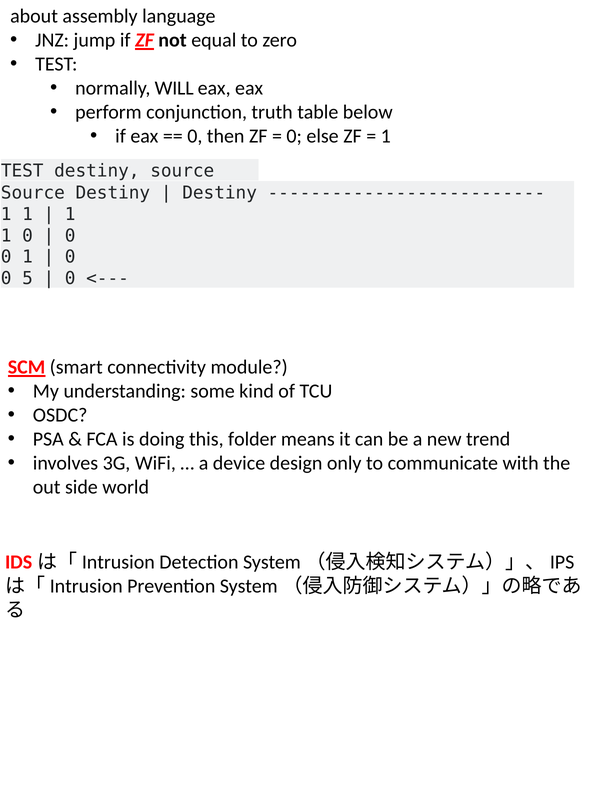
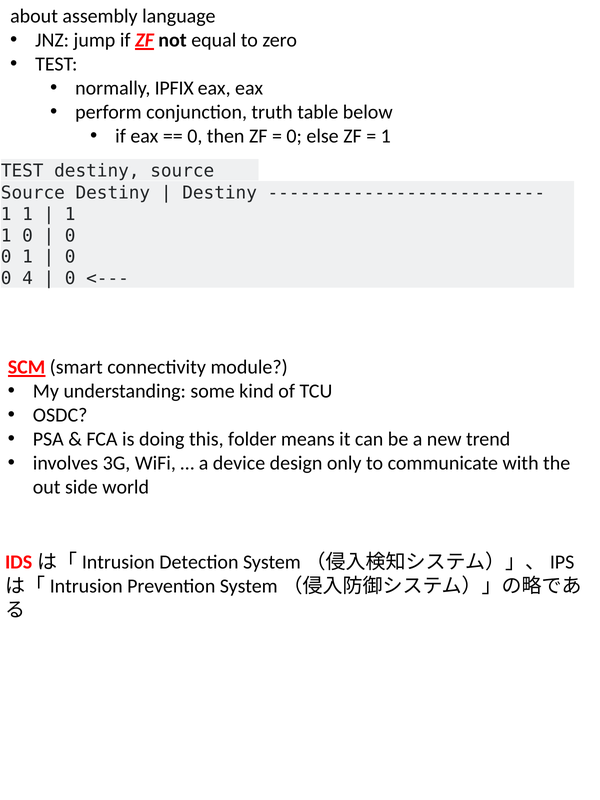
WILL: WILL -> IPFIX (174, 88)
5: 5 -> 4 (28, 278)
